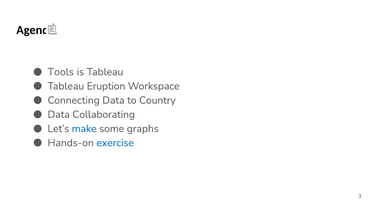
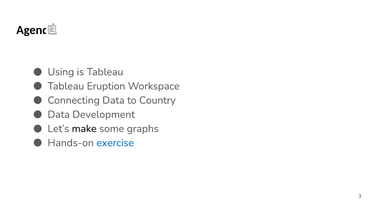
Tools: Tools -> Using (61, 72)
Collaborating: Collaborating -> Development (104, 115)
make colour: blue -> black (84, 129)
